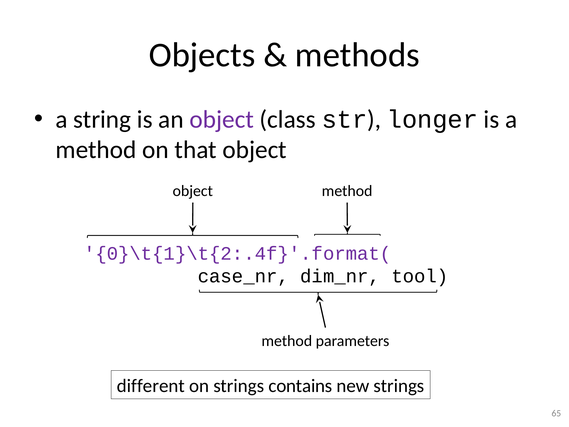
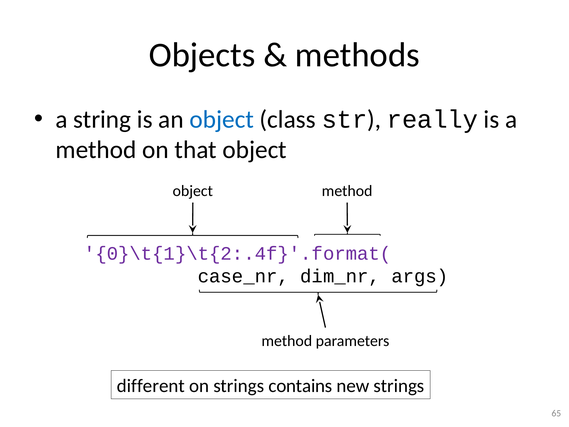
object colour: purple -> blue (222, 119)
longer: longer -> really (432, 119)
tool: tool -> args (420, 276)
